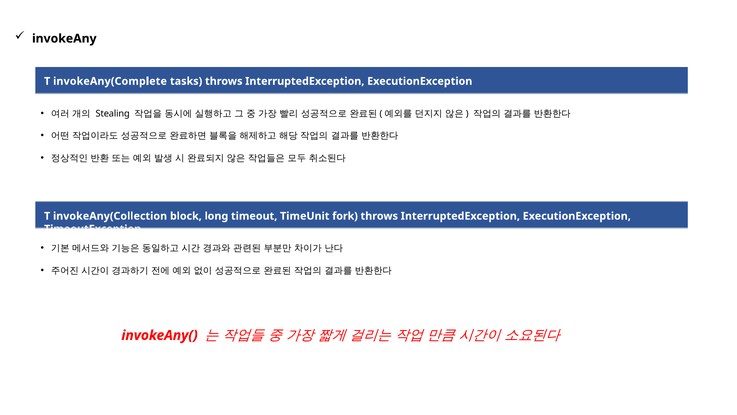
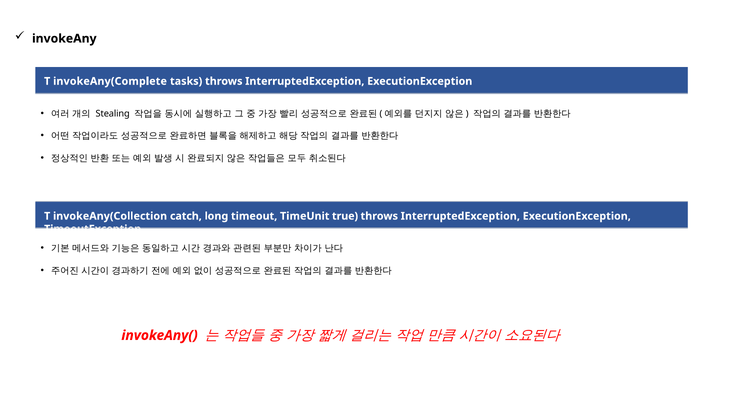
block: block -> catch (186, 216)
fork: fork -> true (345, 216)
